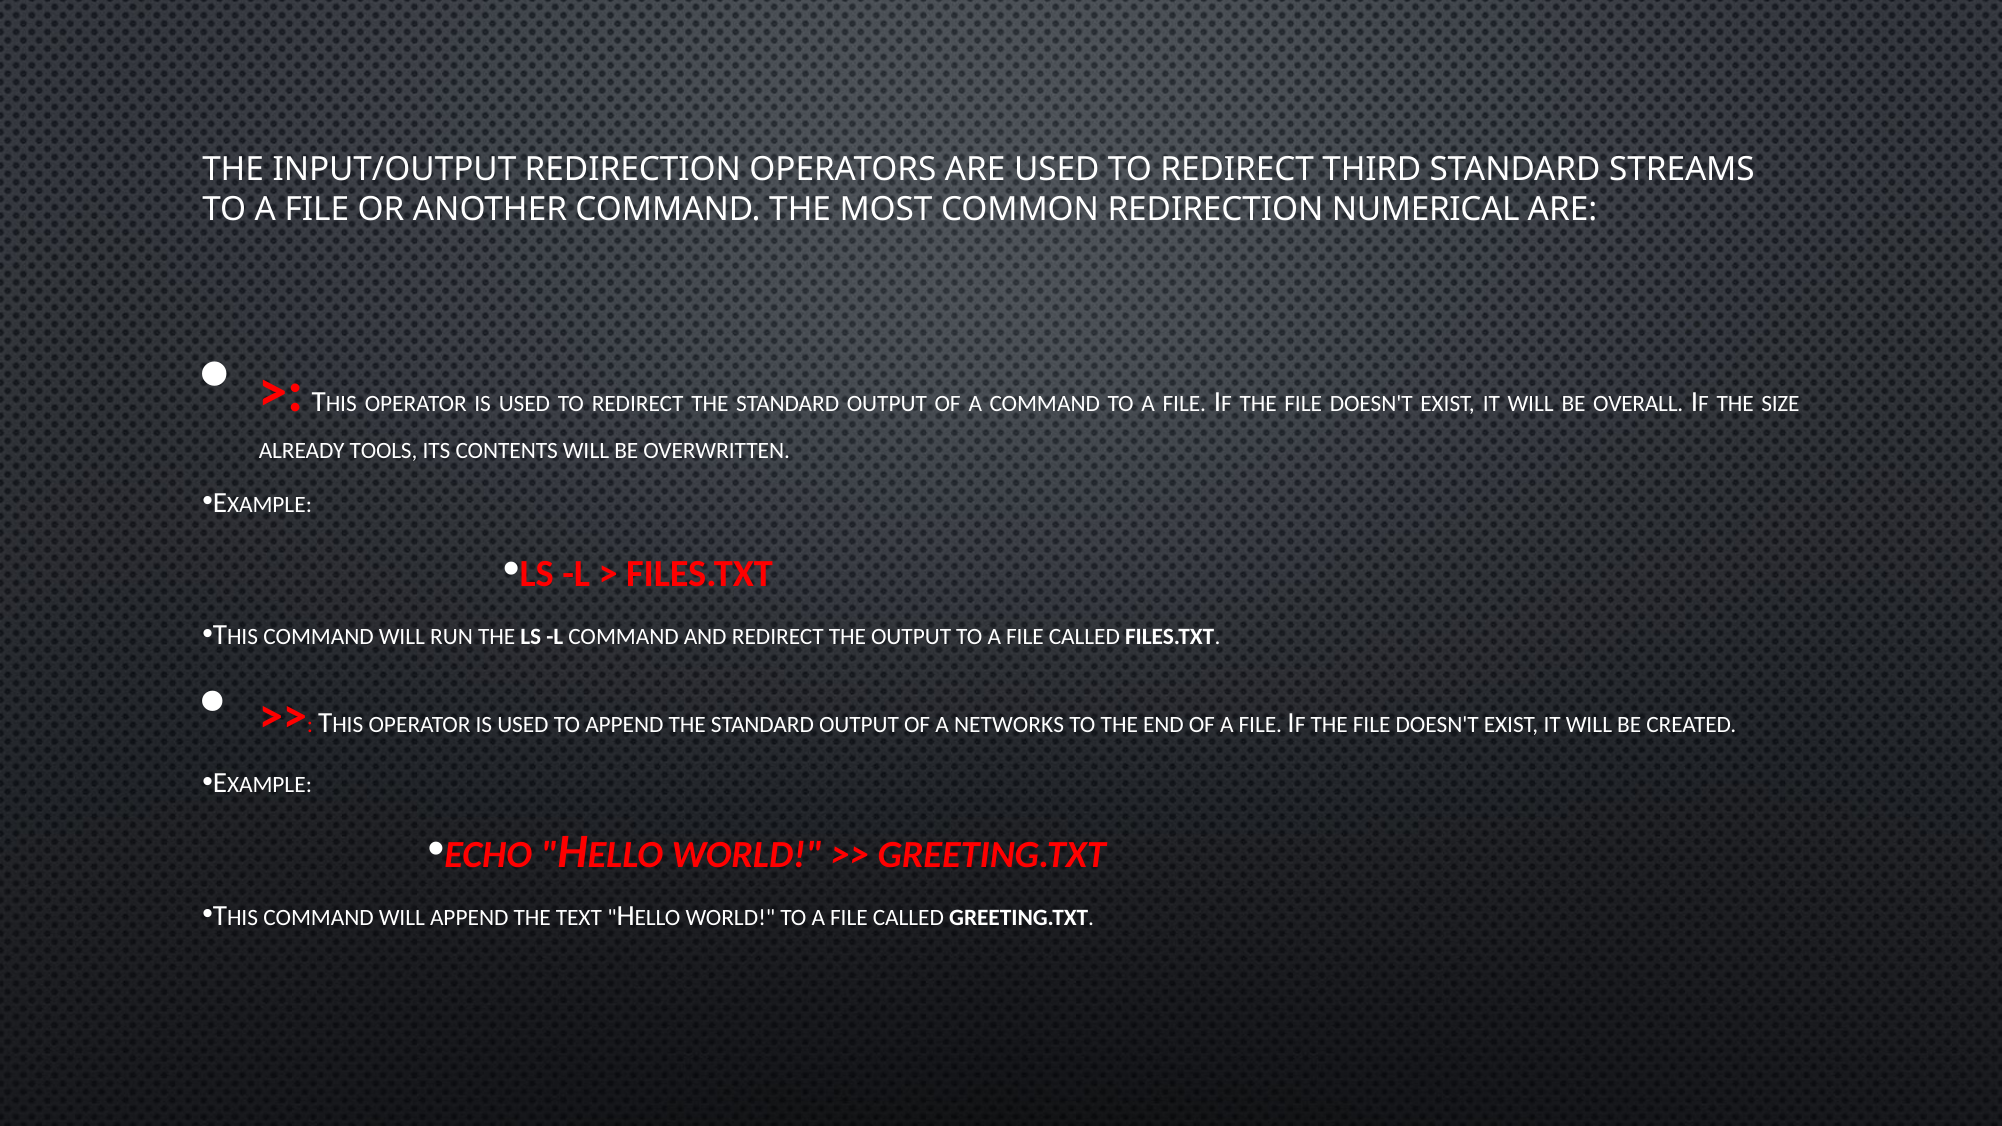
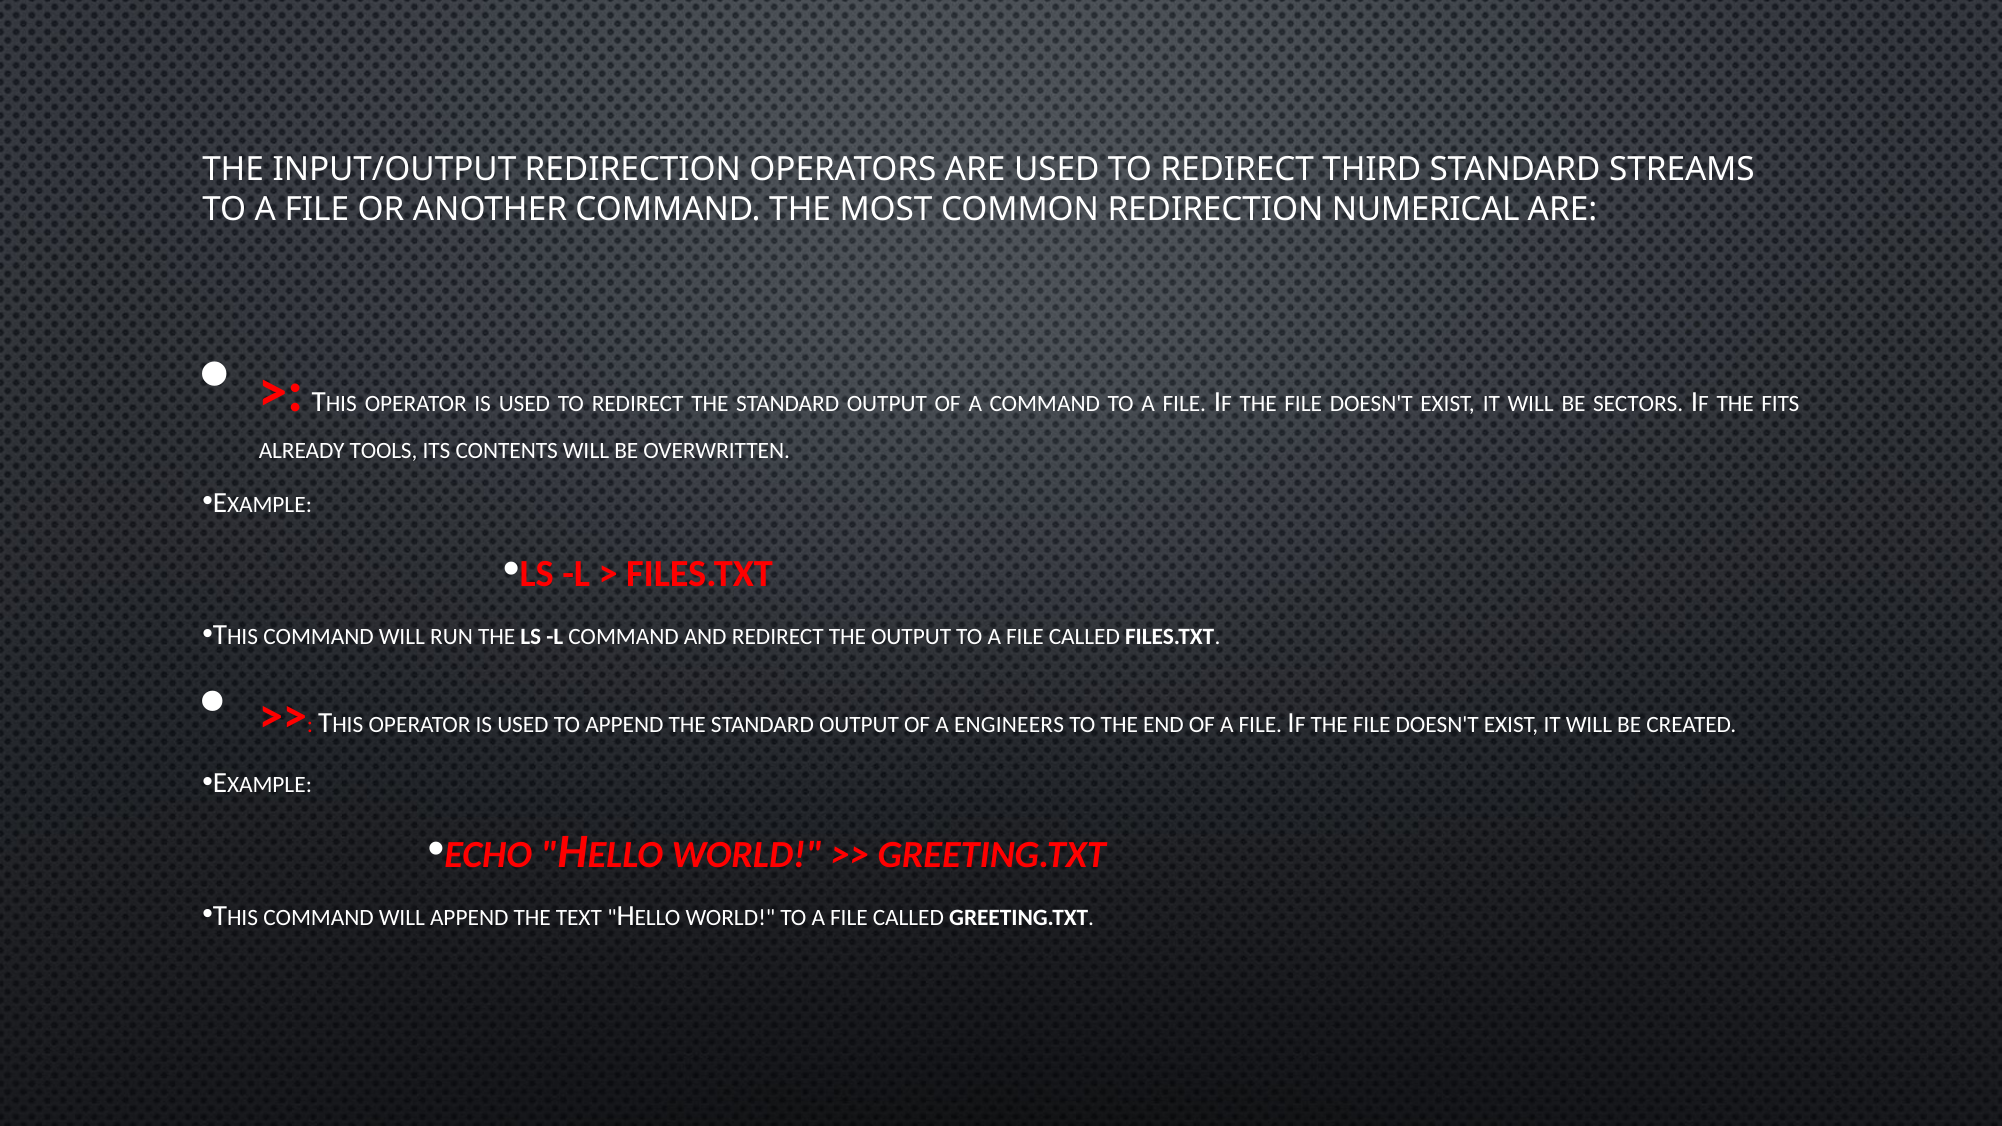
OVERALL: OVERALL -> SECTORS (1638, 404)
SIZE: SIZE -> FITS (1780, 404)
NETWORKS: NETWORKS -> ENGINEERS (1009, 725)
